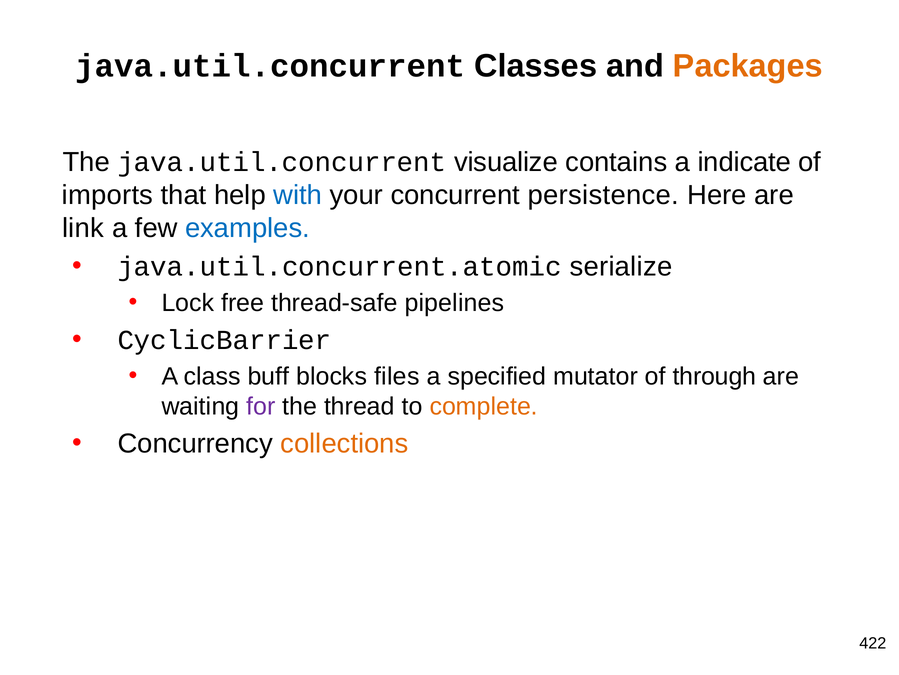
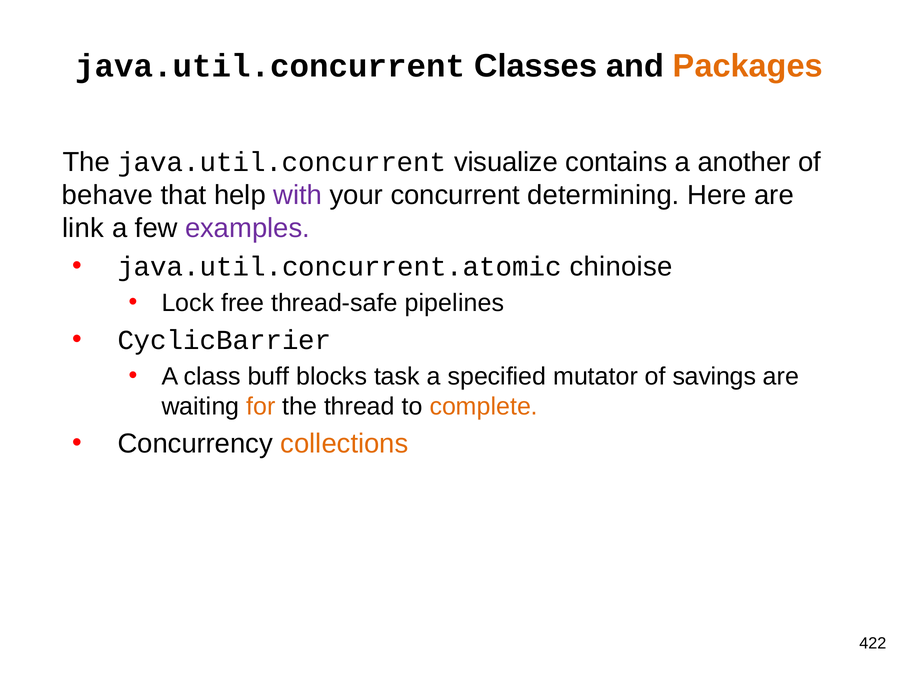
indicate: indicate -> another (744, 162)
imports: imports -> behave (107, 195)
with colour: blue -> purple (298, 195)
persistence: persistence -> determining (604, 195)
examples colour: blue -> purple (247, 228)
serialize: serialize -> chinoise (621, 266)
files: files -> task (397, 376)
through: through -> savings (714, 376)
for colour: purple -> orange (261, 406)
